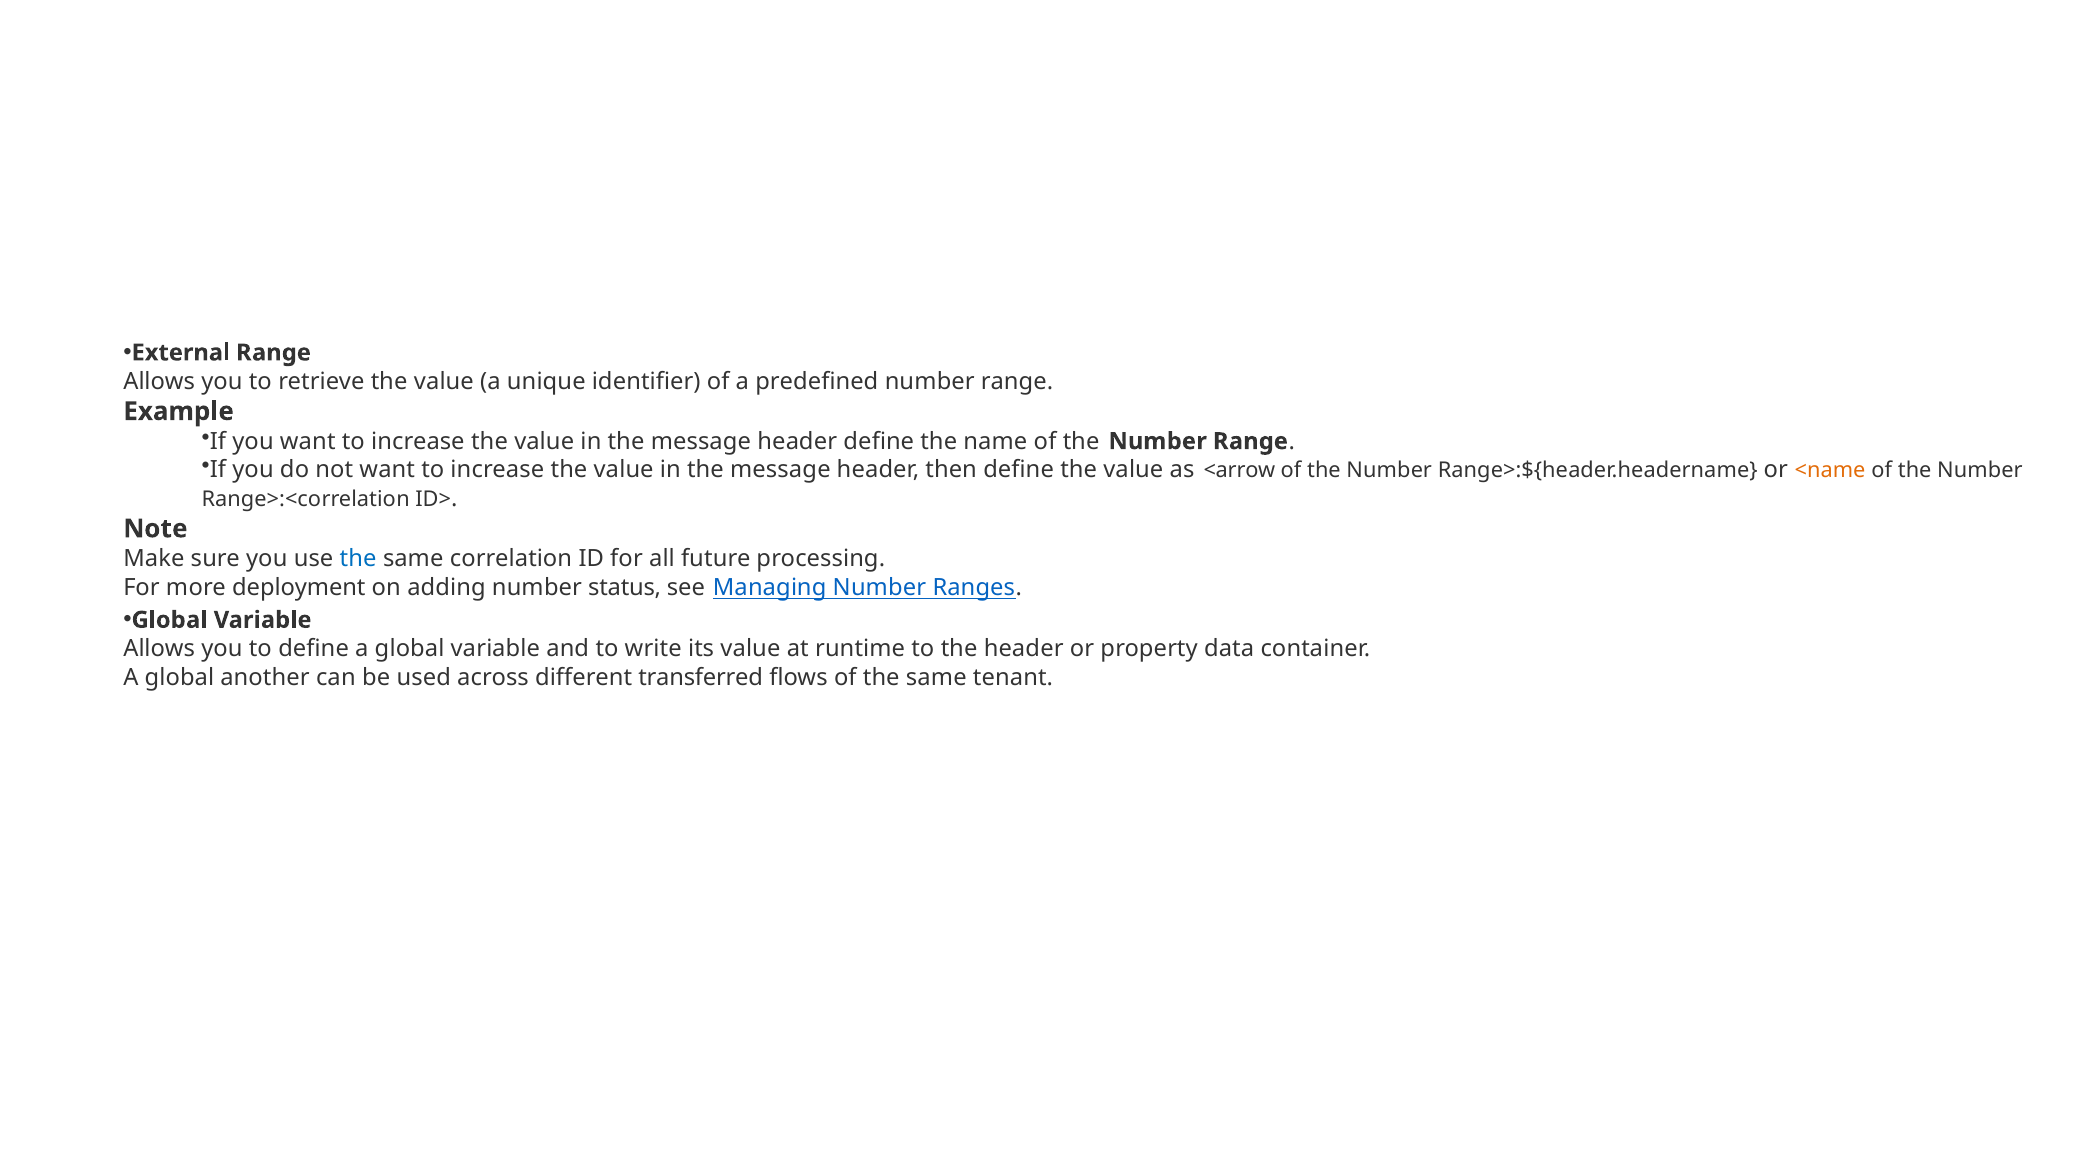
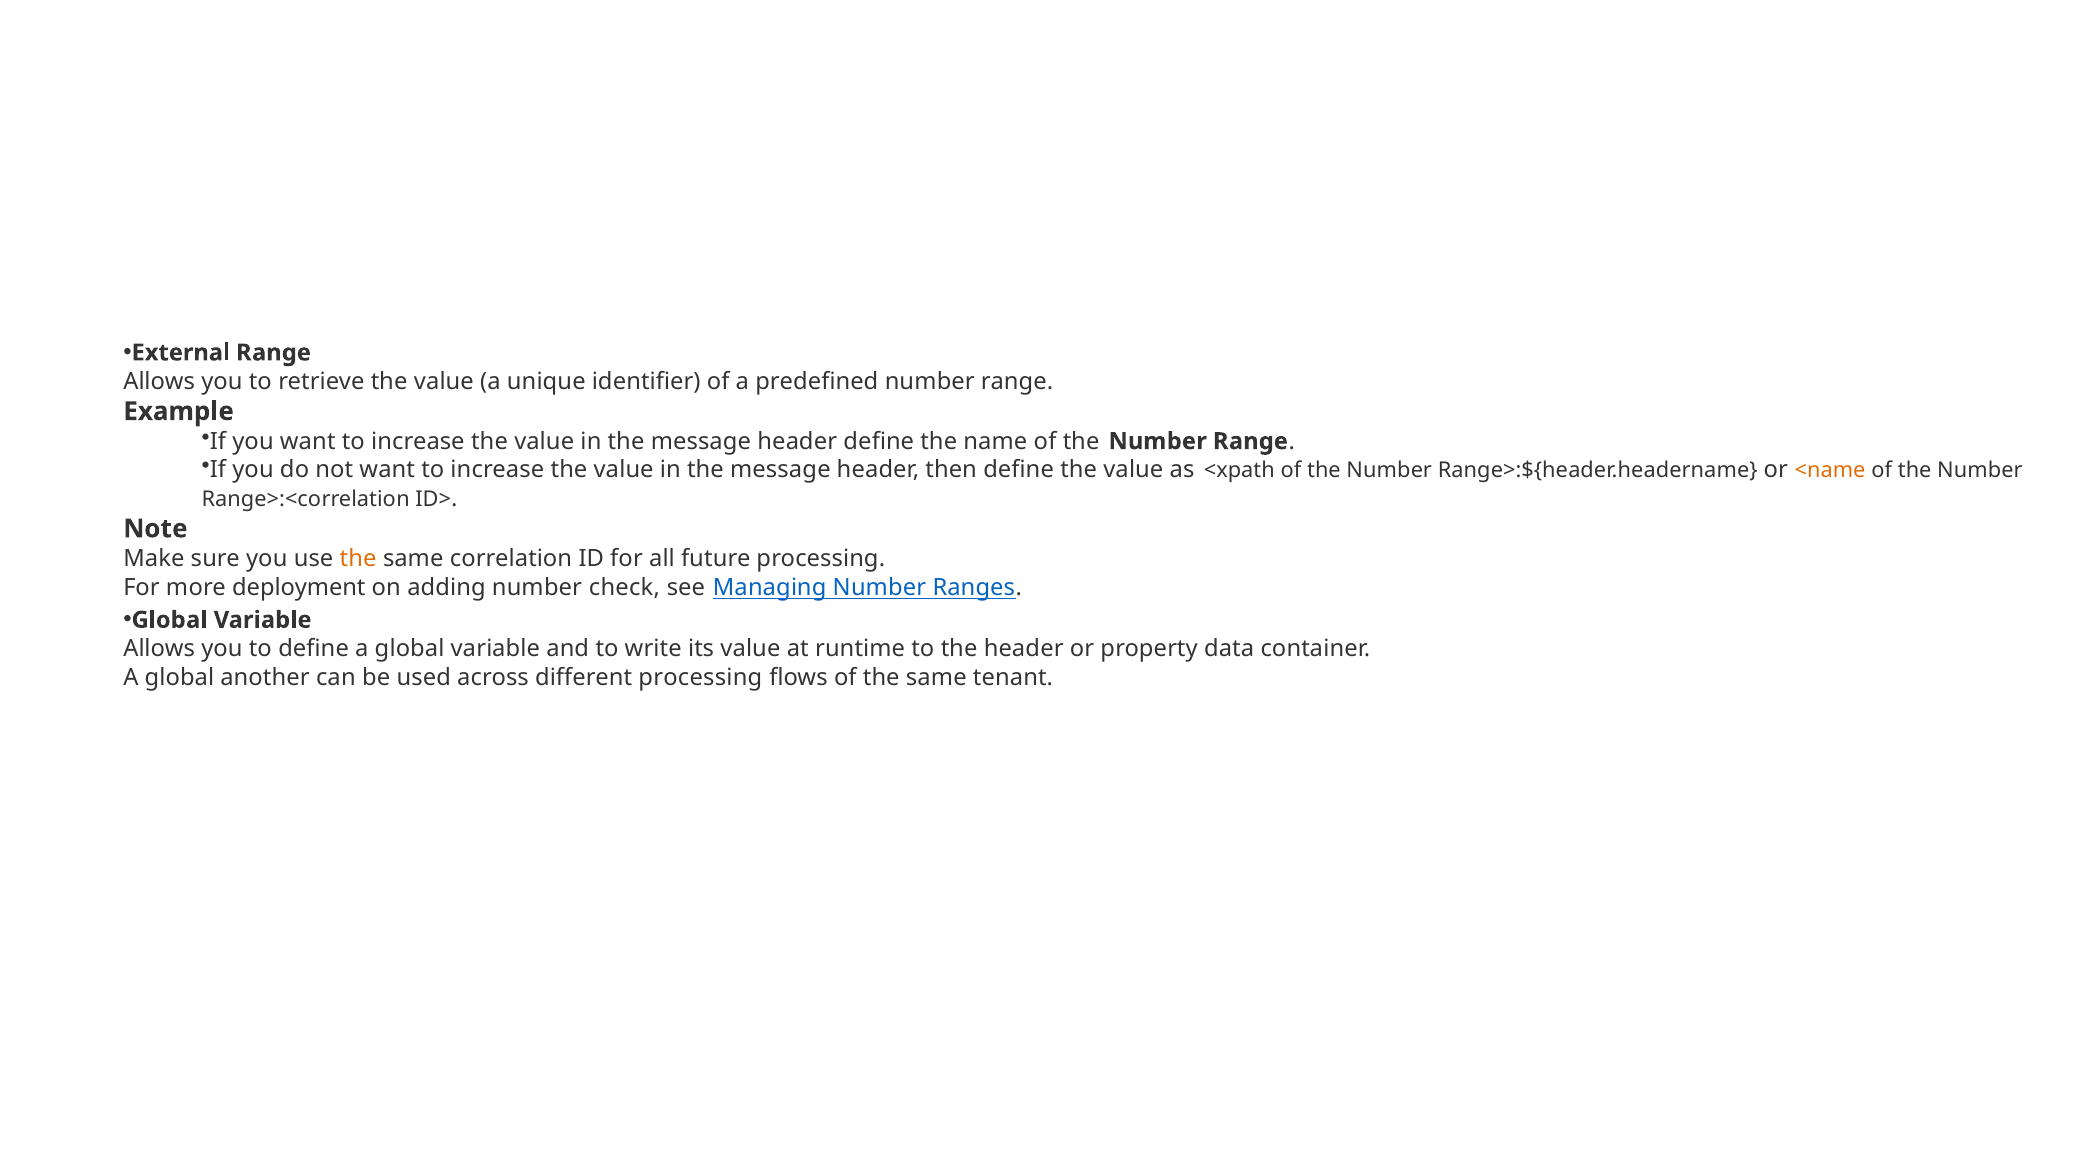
<arrow: <arrow -> <xpath (1239, 471)
the colour: blue -> orange (358, 559)
status: status -> check (624, 587)
different transferred: transferred -> processing (700, 678)
